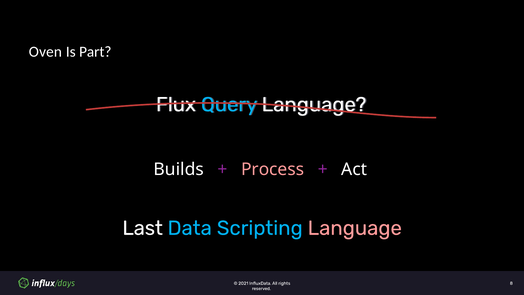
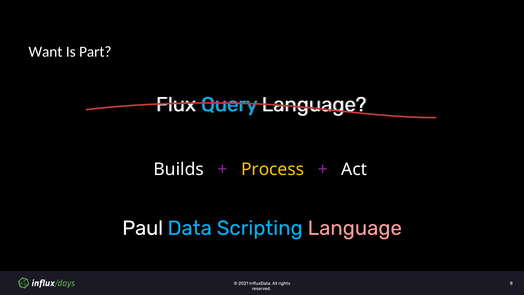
Oven: Oven -> Want (45, 52)
Process colour: pink -> yellow (273, 169)
Last: Last -> Paul (143, 228)
